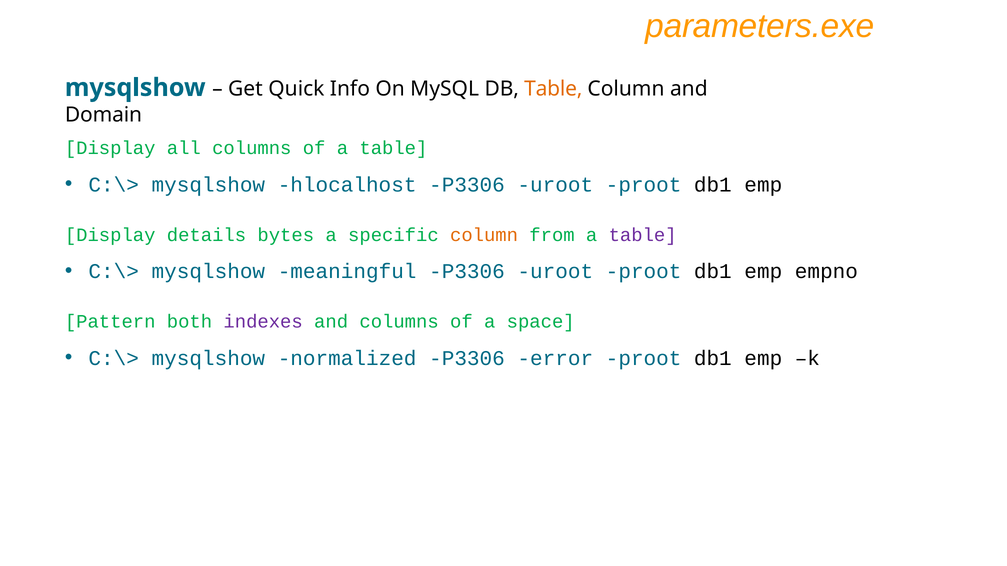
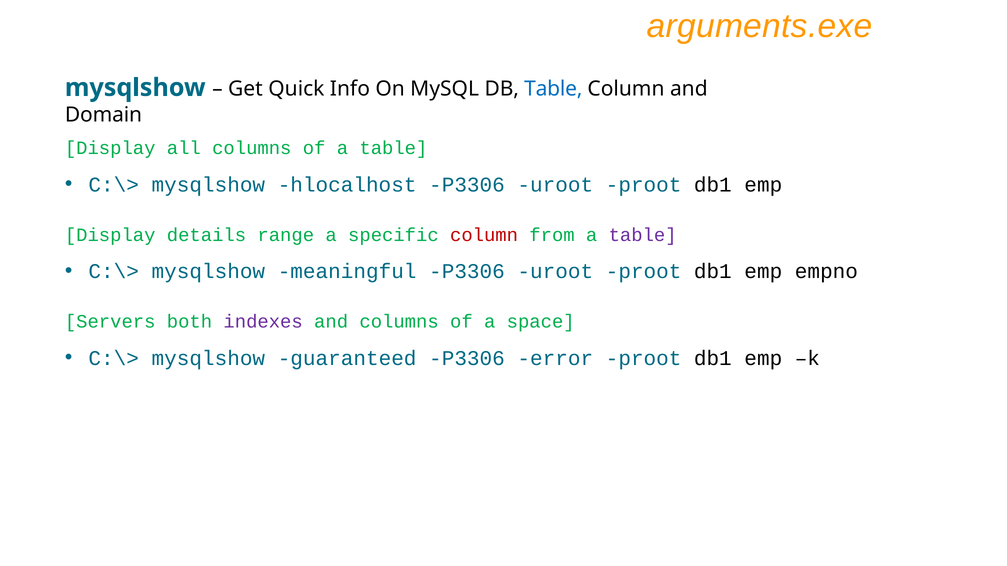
parameters.exe: parameters.exe -> arguments.exe (760, 26)
Table colour: orange -> blue (553, 89)
bytes: bytes -> range (286, 235)
column colour: orange -> red (484, 235)
Pattern: Pattern -> Servers (110, 322)
normalized: normalized -> guaranteed (347, 359)
